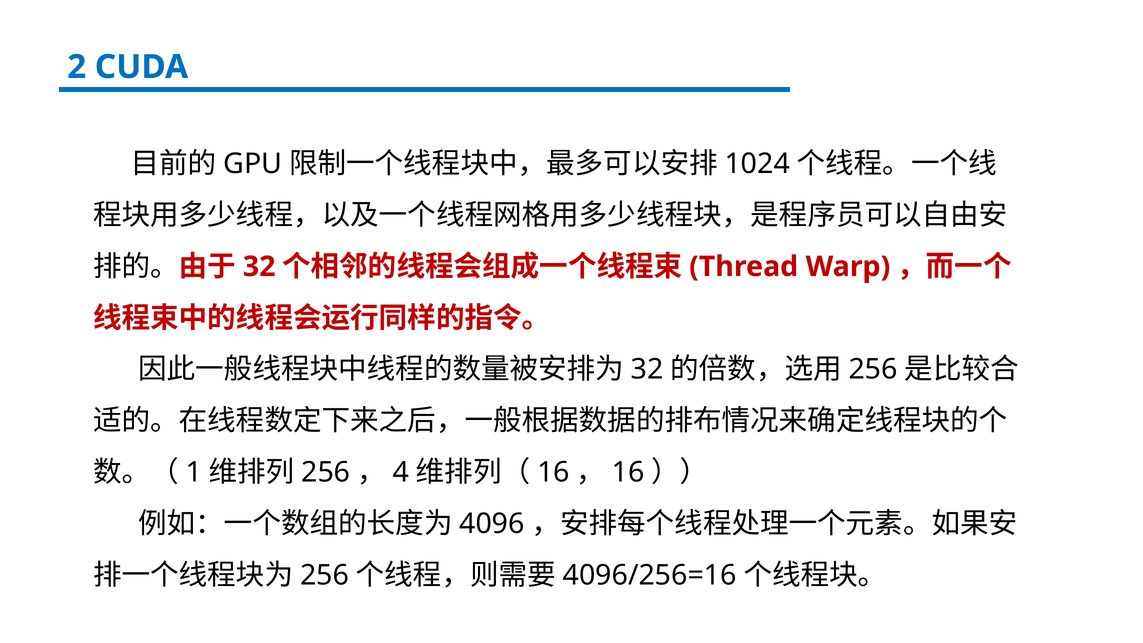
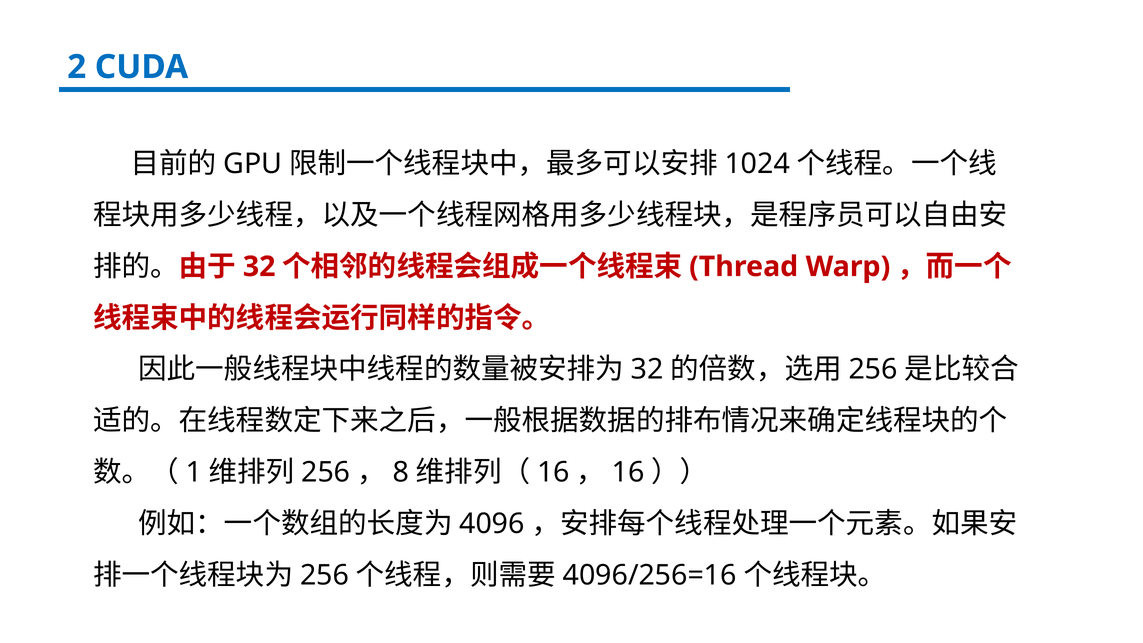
4: 4 -> 8 (401, 472)
